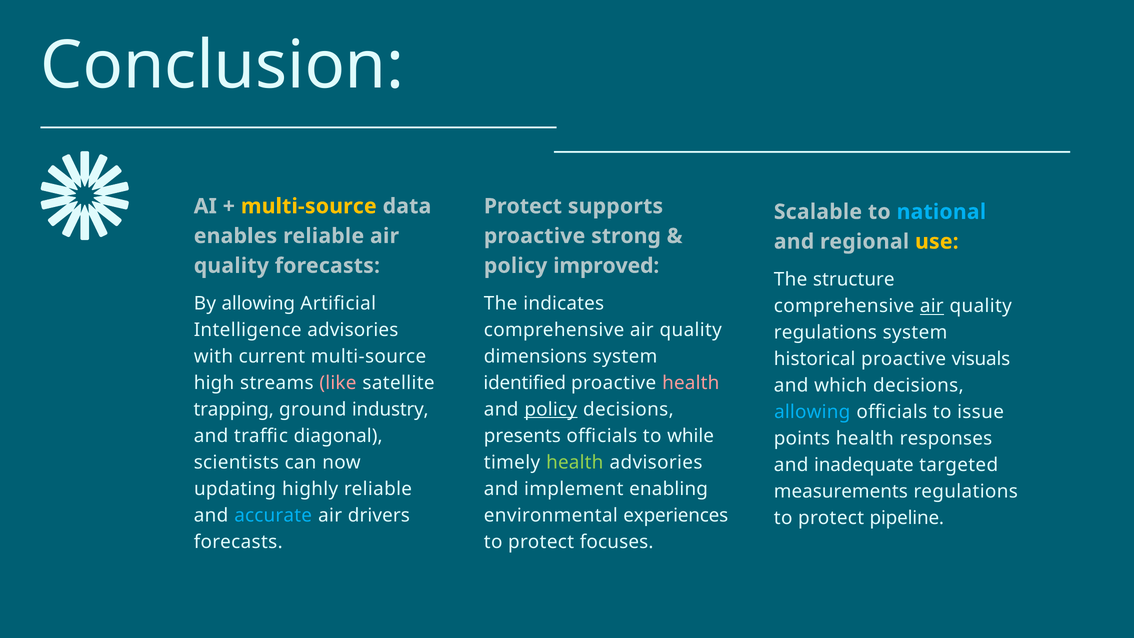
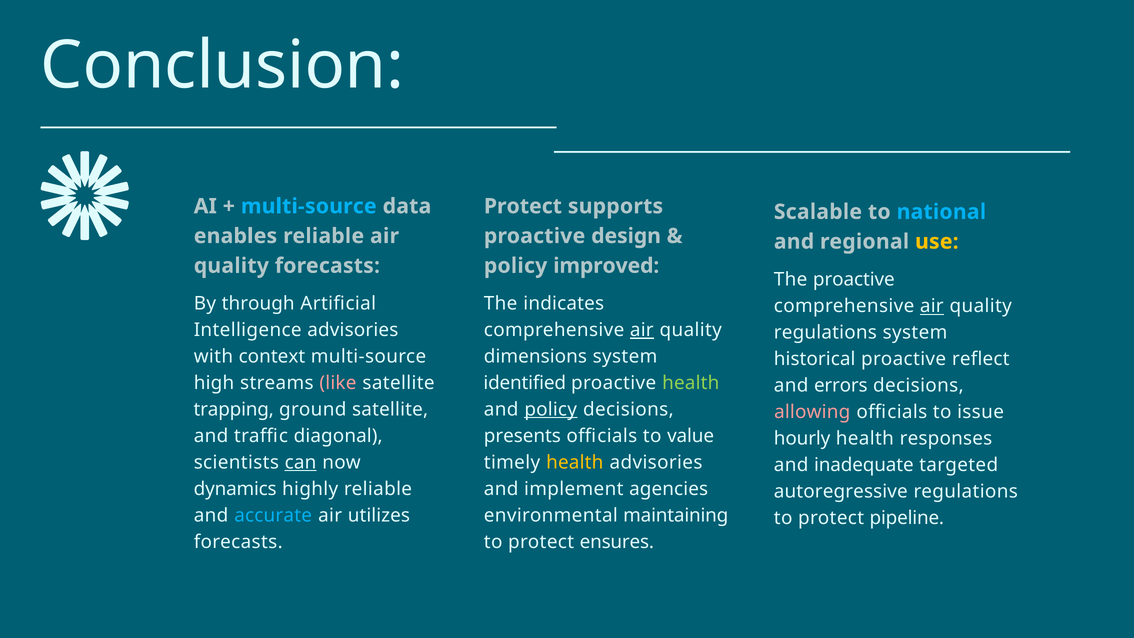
multi-source colour: yellow -> light blue (309, 206)
strong: strong -> design (626, 236)
The structure: structure -> proactive (854, 280)
By allowing: allowing -> through (258, 304)
air underline: none -> present (642, 330)
current: current -> context (272, 357)
visuals: visuals -> reflect (981, 359)
health colour: pink -> light green (691, 383)
which: which -> errors (841, 386)
ground industry: industry -> satellite (390, 409)
allowing colour: light blue -> pink (812, 412)
while: while -> value (691, 436)
points: points -> hourly (802, 438)
can underline: none -> present (301, 462)
health colour: light green -> yellow (575, 462)
updating: updating -> dynamics (235, 489)
enabling: enabling -> agencies (669, 489)
measurements: measurements -> autoregressive (841, 491)
drivers: drivers -> utilizes (379, 515)
experiences: experiences -> maintaining (676, 515)
focuses: focuses -> ensures (617, 542)
